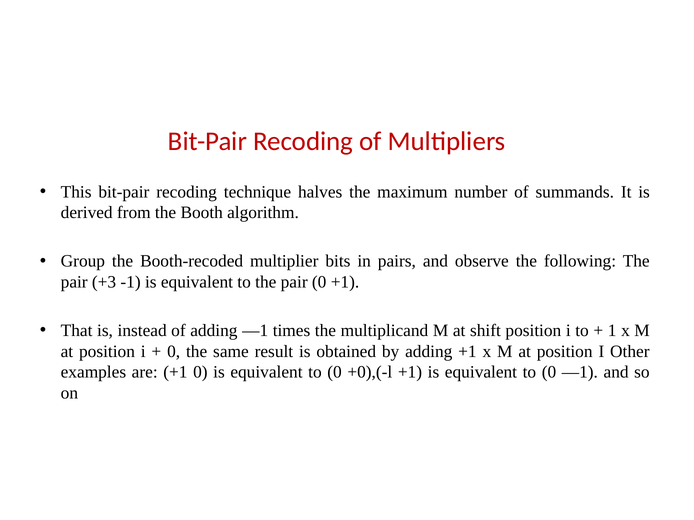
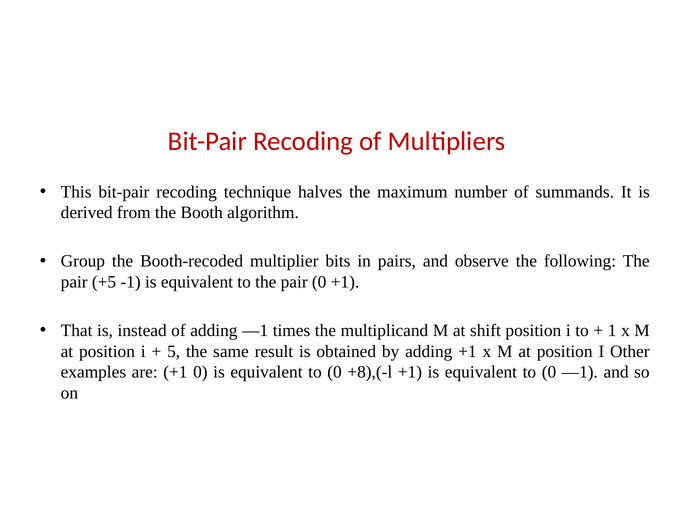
+3: +3 -> +5 (104, 282)
0: 0 -> 5 (174, 352)
+0),(-l: +0),(-l -> +8),(-l (370, 373)
